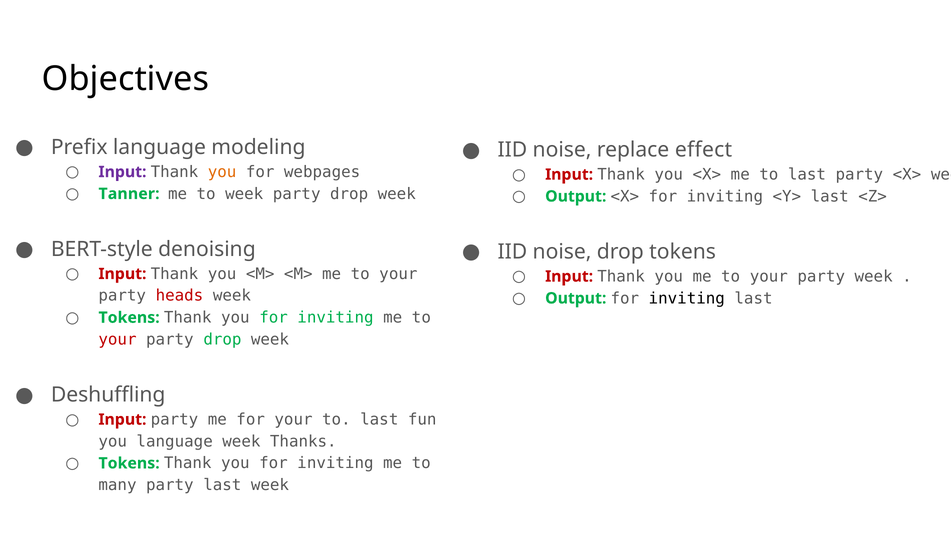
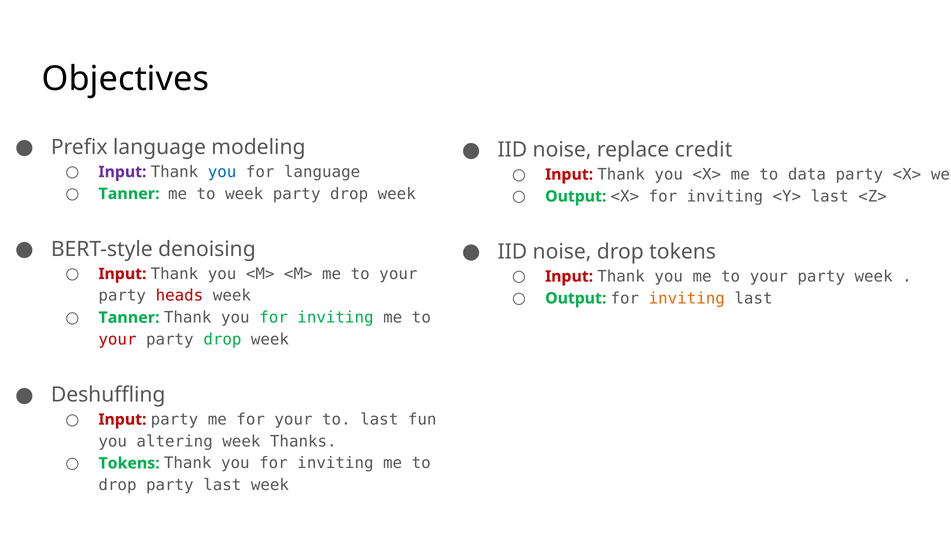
effect: effect -> credit (704, 150)
you colour: orange -> blue (222, 172)
for webpages: webpages -> language (322, 172)
me to last: last -> data (807, 174)
inviting colour: black -> orange (687, 298)
Tokens: Tokens -> Tanner (129, 318)
you language: language -> altering (175, 441)
many: many -> drop (118, 485)
